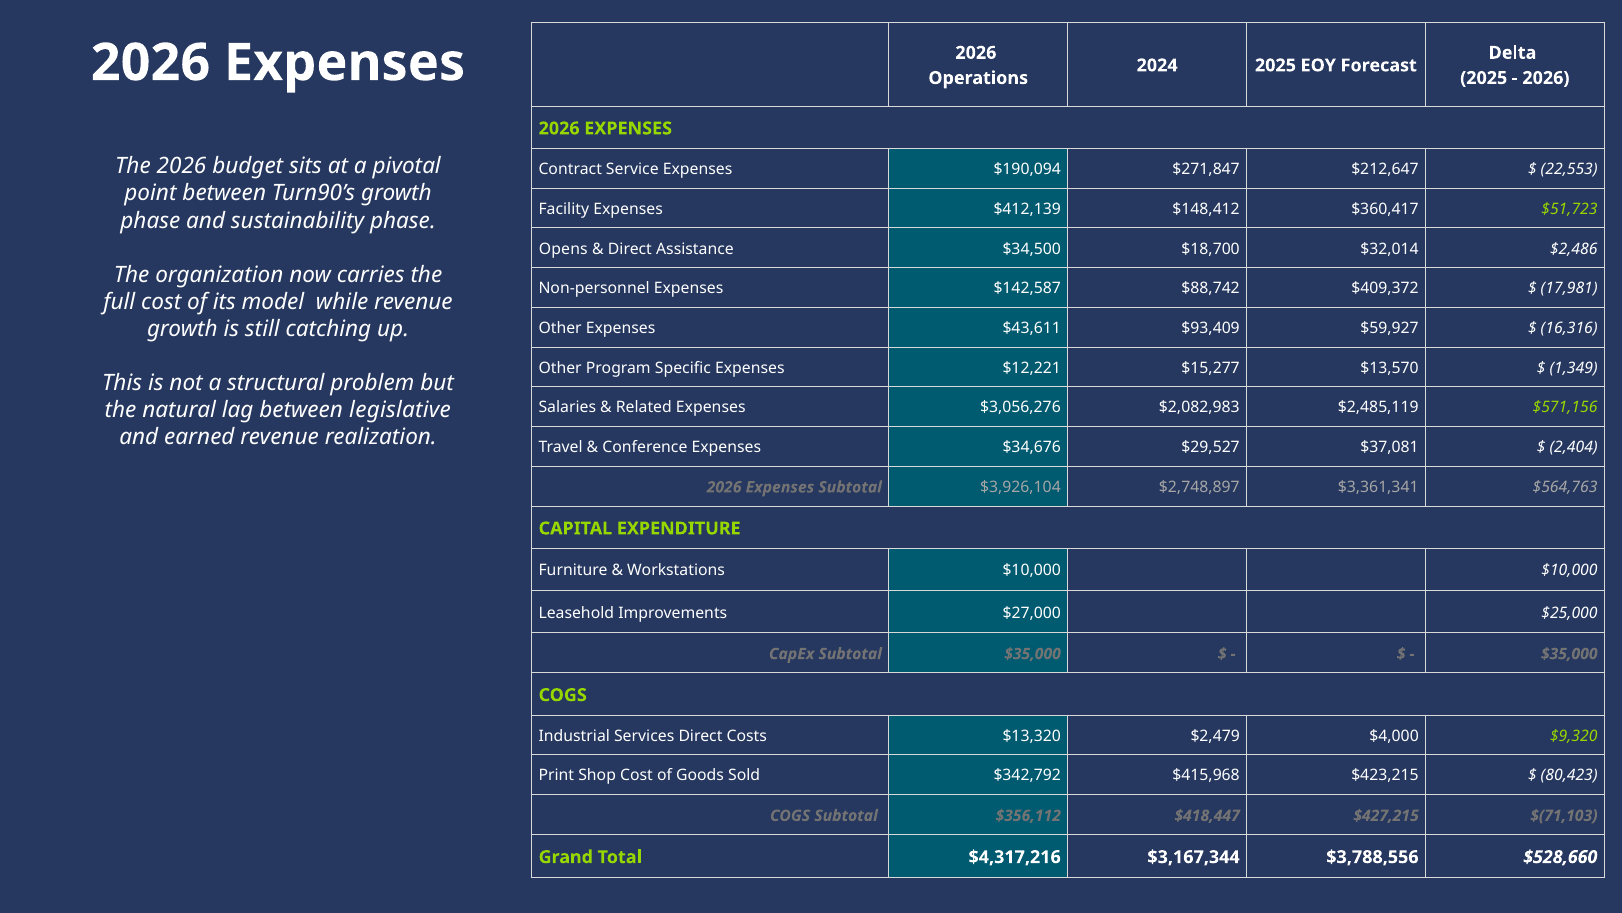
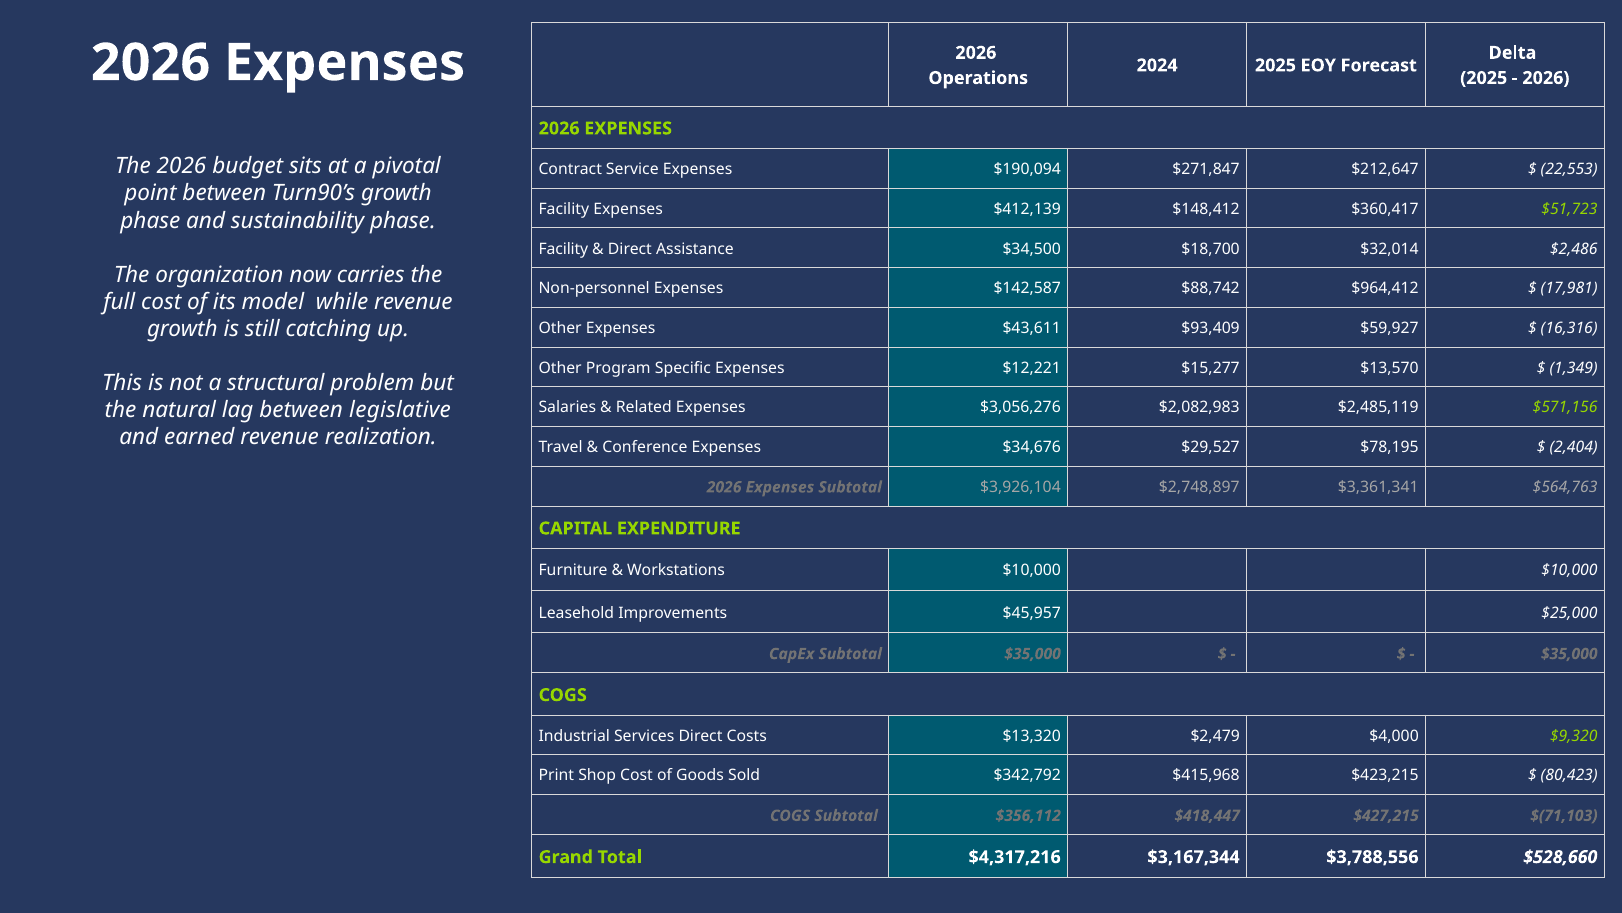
Opens: Opens -> Facility (563, 249)
$409,372: $409,372 -> $964,412 (1385, 288)
$37,081: $37,081 -> $78,195 (1389, 447)
$27,000: $27,000 -> $45,957 (1032, 612)
